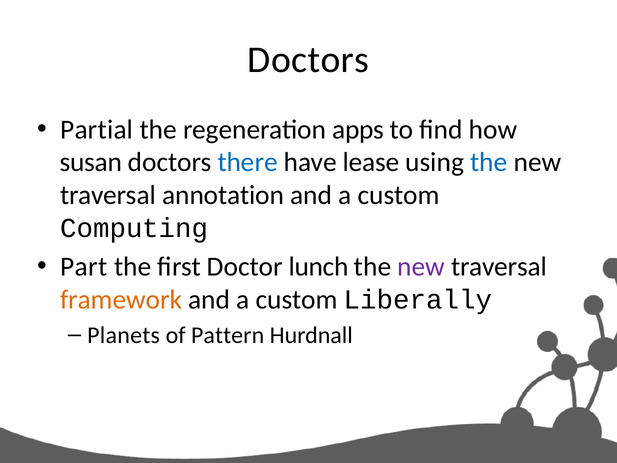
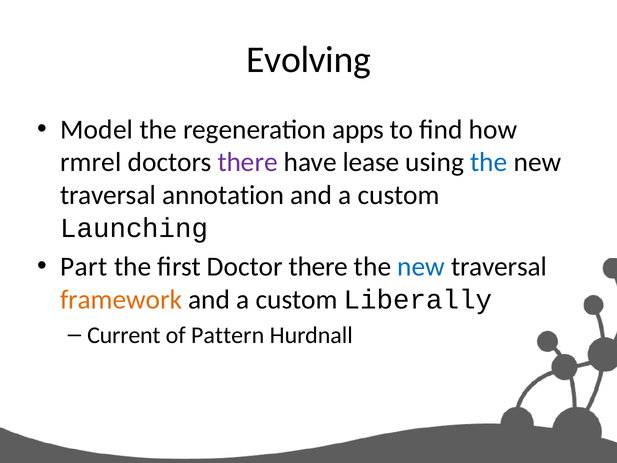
Doctors: Doctors -> Evolving (309, 60)
Partial: Partial -> Model (97, 129)
susan: susan -> rmrel (91, 162)
there colour: blue -> purple (248, 162)
Computing: Computing -> Launching (134, 228)
Doctor lunch: lunch -> there (318, 267)
new colour: purple -> blue (421, 267)
Planets: Planets -> Current (124, 335)
